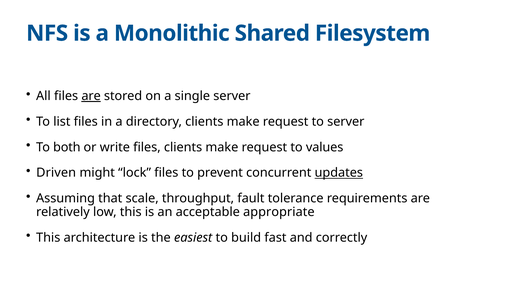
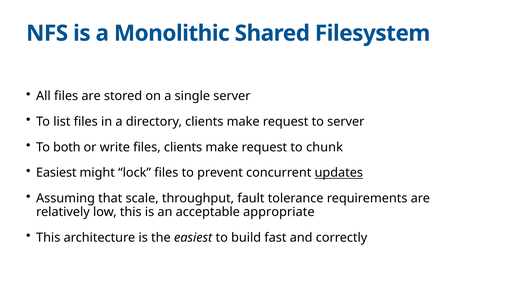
are underline: present -> none (91, 96)
values: values -> chunk (325, 147)
Driven: Driven -> Easiest (56, 173)
